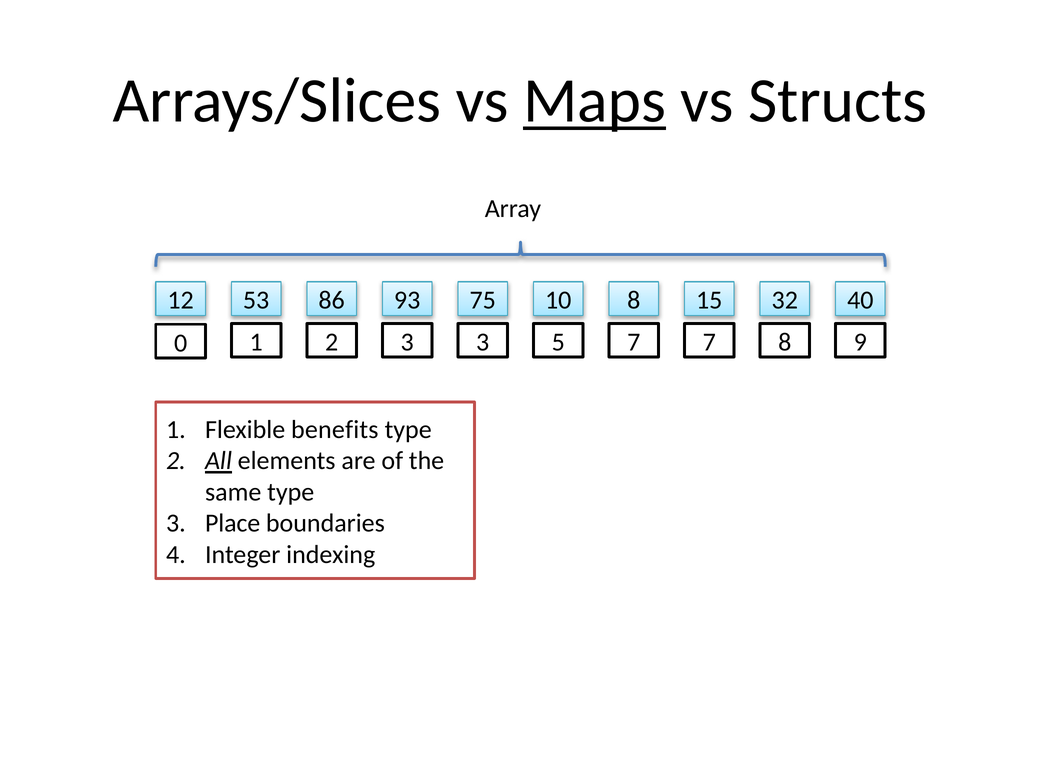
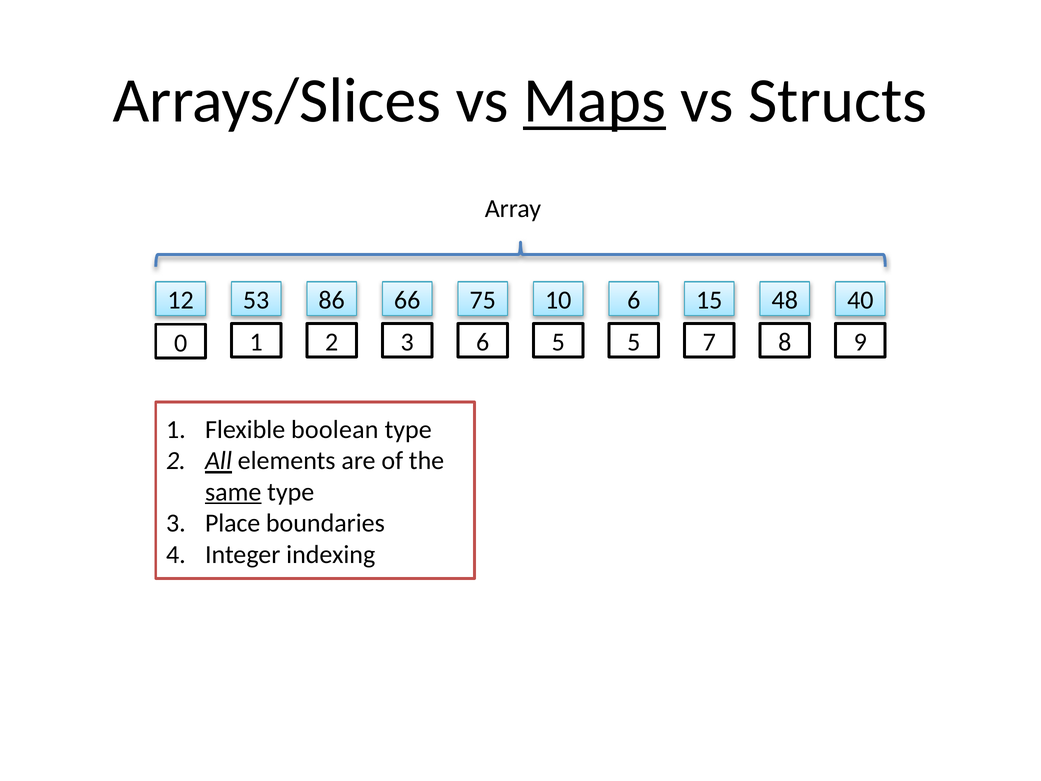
93: 93 -> 66 (407, 300)
10 8: 8 -> 6 (634, 300)
32: 32 -> 48 (785, 300)
3 3: 3 -> 6 (483, 342)
5 7: 7 -> 5 (634, 342)
benefits: benefits -> boolean (335, 429)
same underline: none -> present (233, 492)
